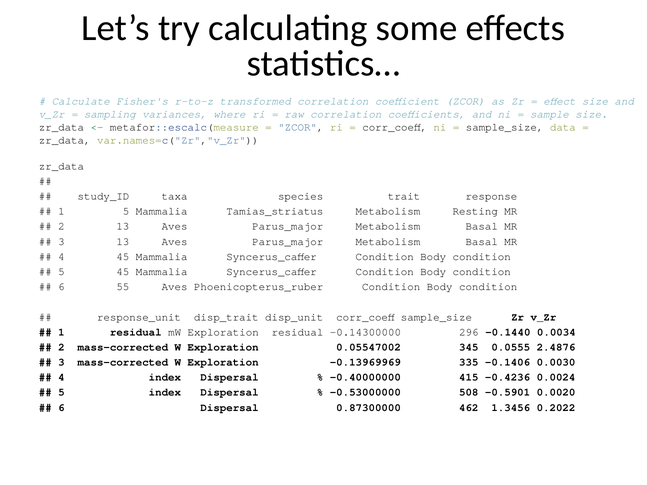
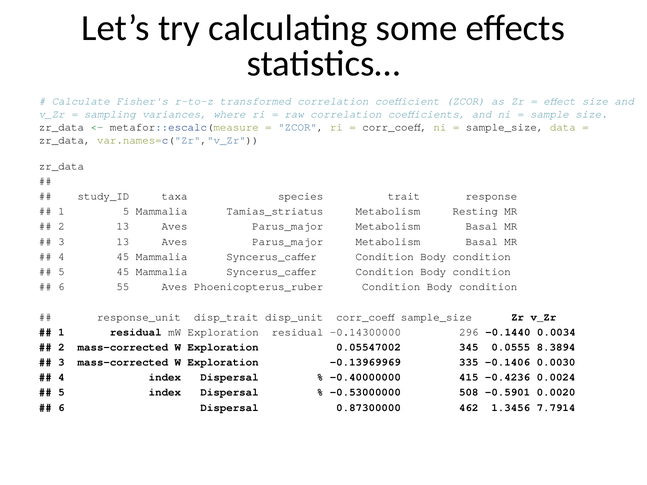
2.4876: 2.4876 -> 8.3894 (556, 347)
0.2022: 0.2022 -> 7.7914 (556, 408)
